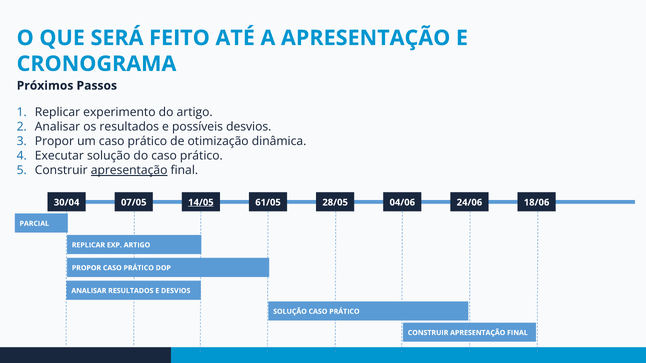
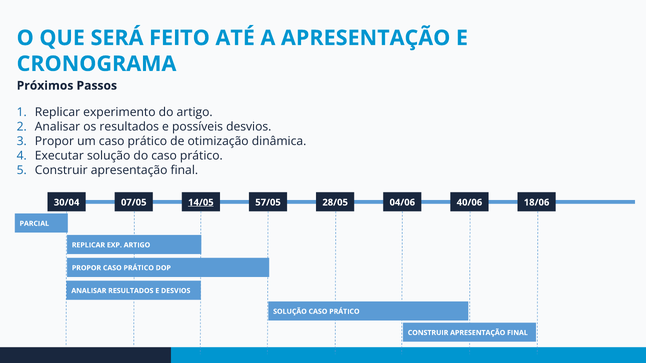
apresentação underline: present -> none (129, 171)
61/05: 61/05 -> 57/05 (268, 203)
24/06: 24/06 -> 40/06 (469, 203)
